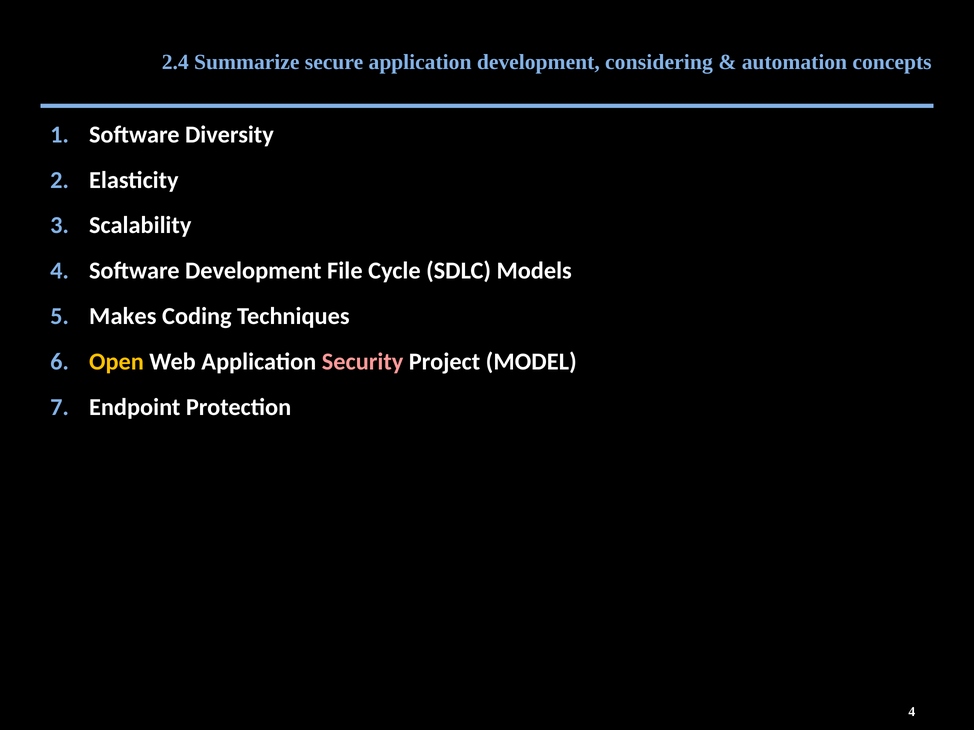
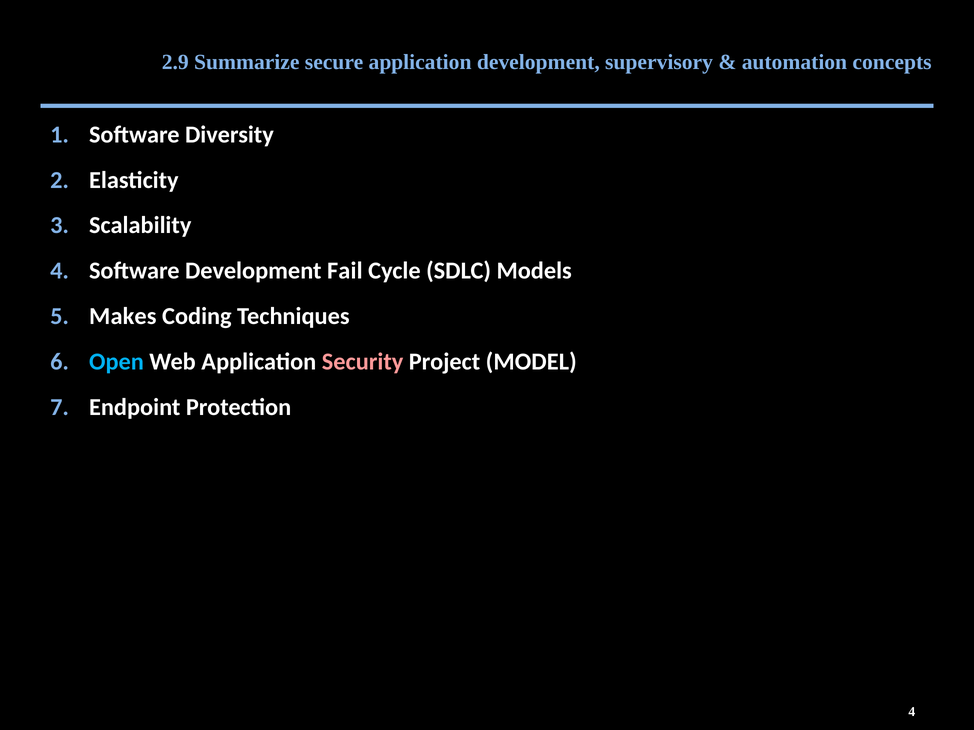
2.4: 2.4 -> 2.9 (175, 62)
considering: considering -> supervisory (659, 62)
File: File -> Fail (345, 271)
Open colour: yellow -> light blue (116, 362)
